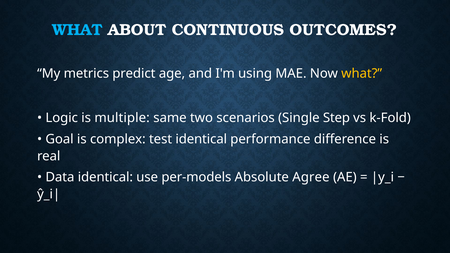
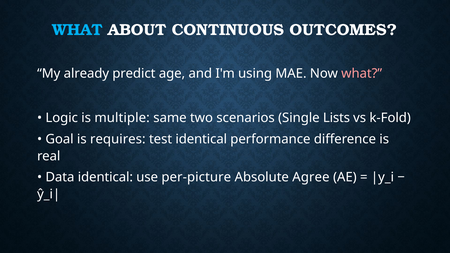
metrics: metrics -> already (86, 74)
what colour: yellow -> pink (362, 74)
Step: Step -> Lists (336, 118)
complex: complex -> requires (118, 139)
per-models: per-models -> per-picture (196, 177)
